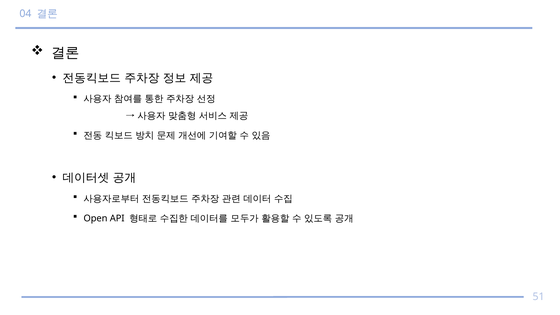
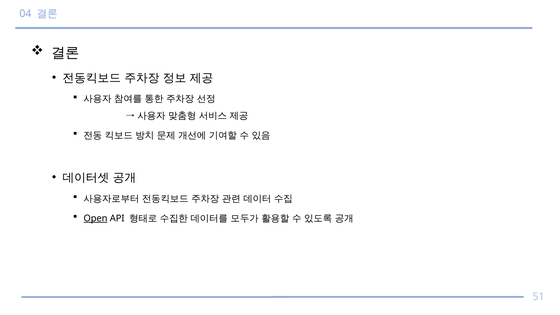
Open underline: none -> present (95, 218)
